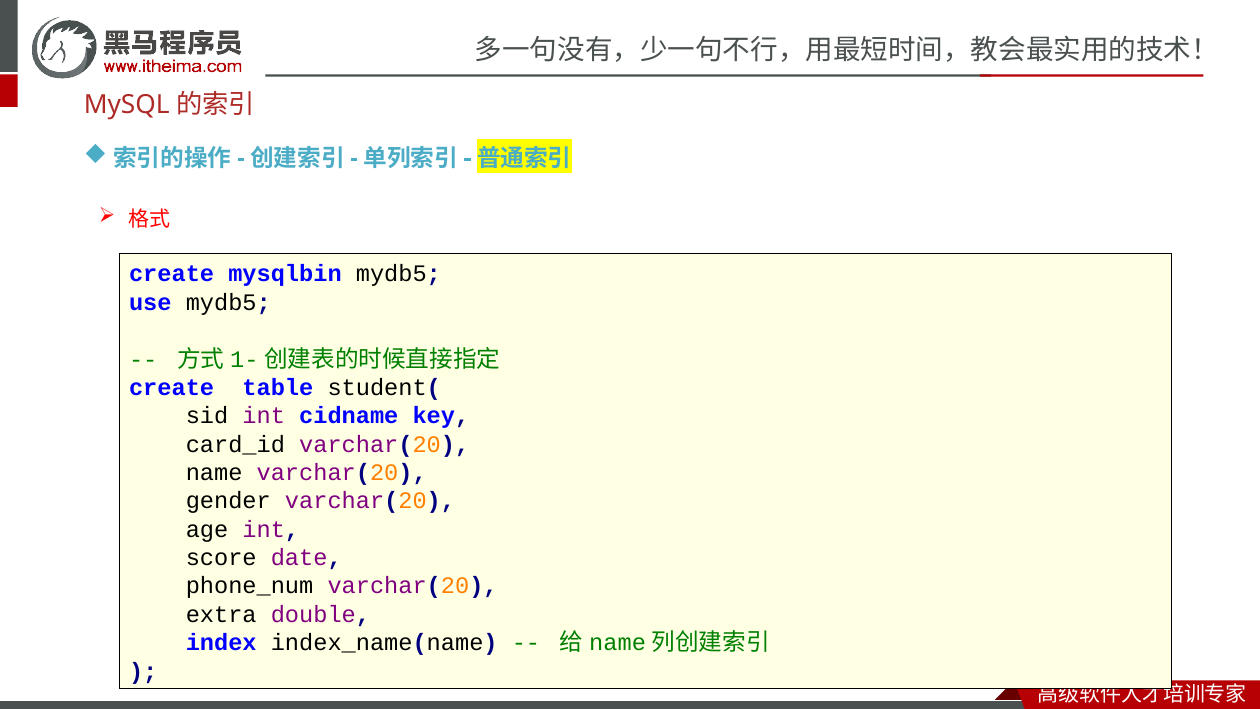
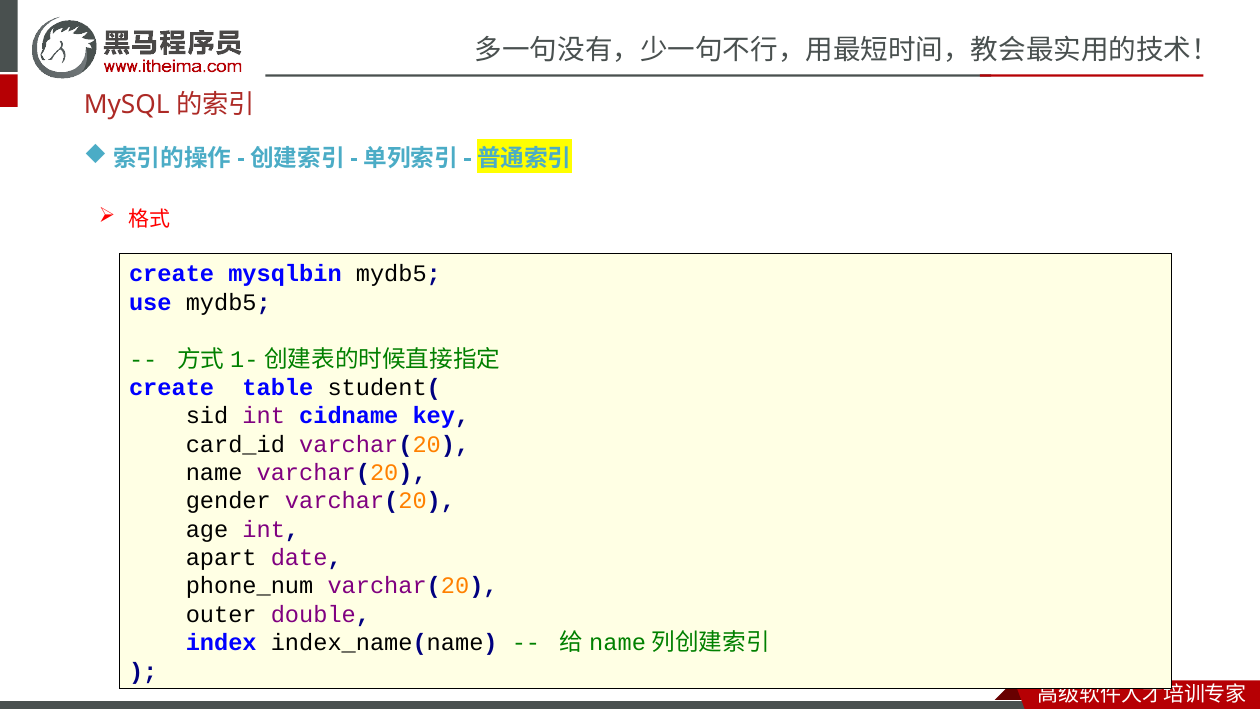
score: score -> apart (221, 558)
extra: extra -> outer (221, 614)
